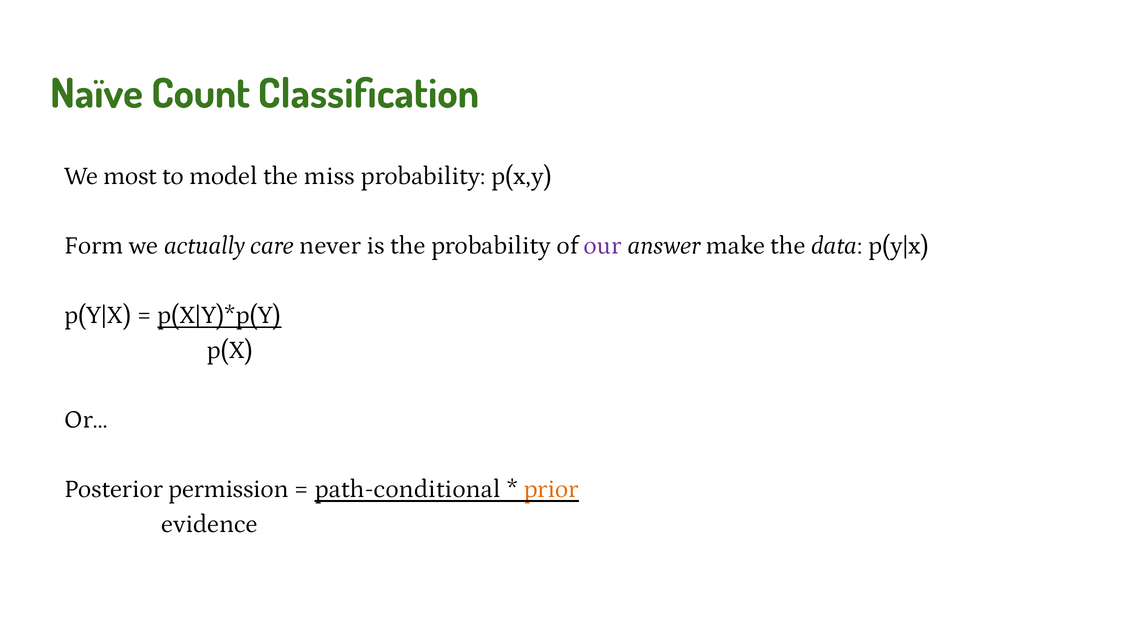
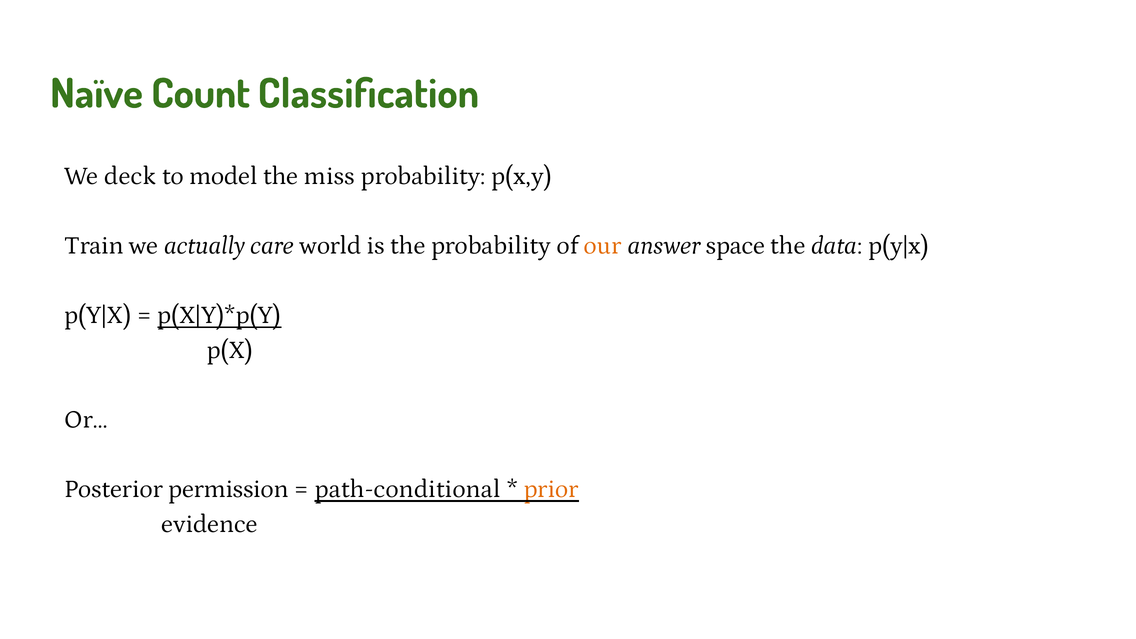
most: most -> deck (130, 176)
Form: Form -> Train (94, 246)
never: never -> world (330, 246)
our colour: purple -> orange (603, 246)
make: make -> space (736, 246)
